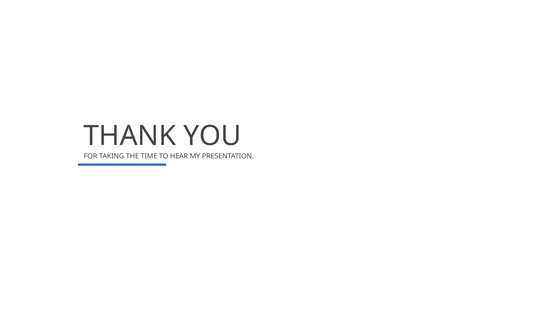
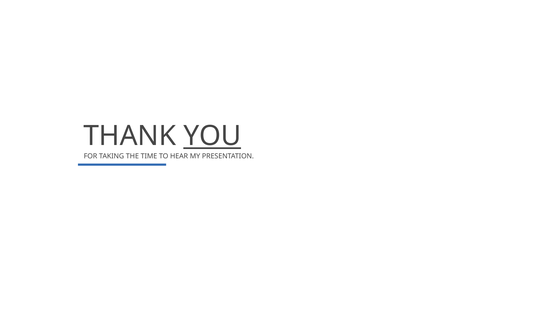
YOU underline: none -> present (212, 136)
